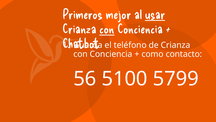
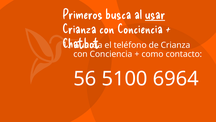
mejor: mejor -> busca (118, 14)
con underline: present -> none (107, 29)
5799: 5799 -> 6964 (176, 78)
